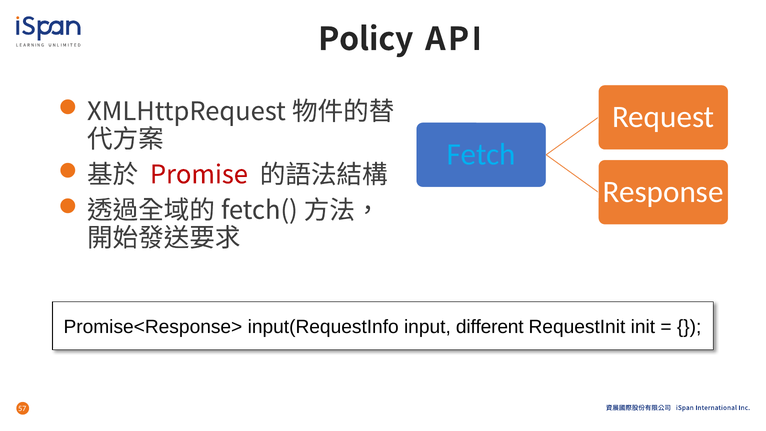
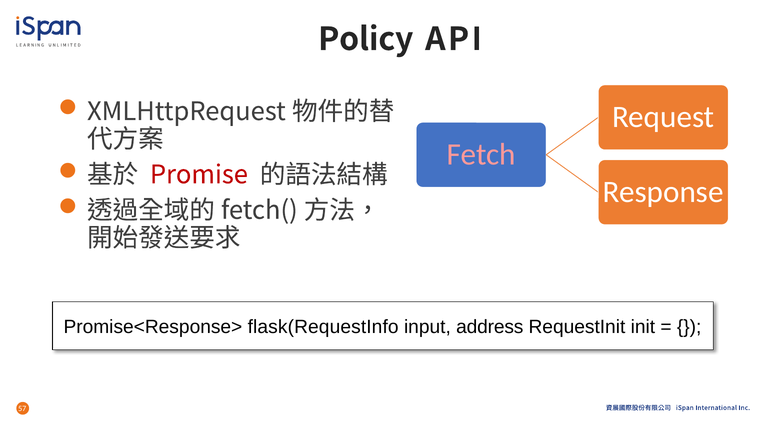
Fetch colour: light blue -> pink (481, 155)
input(RequestInfo: input(RequestInfo -> flask(RequestInfo (323, 327)
different: different -> address (490, 327)
